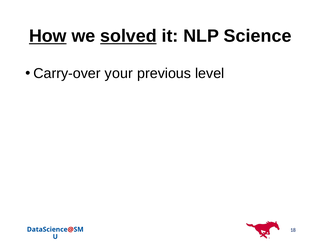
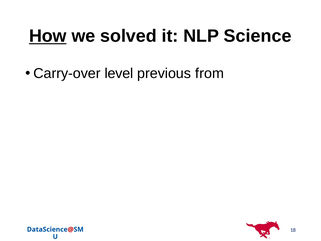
solved underline: present -> none (128, 36)
your: your -> level (119, 73)
level: level -> from (210, 73)
